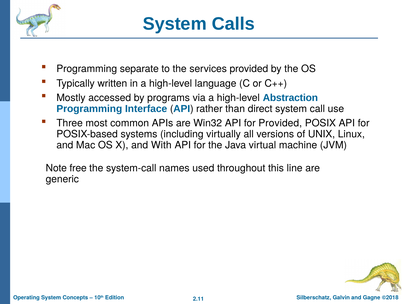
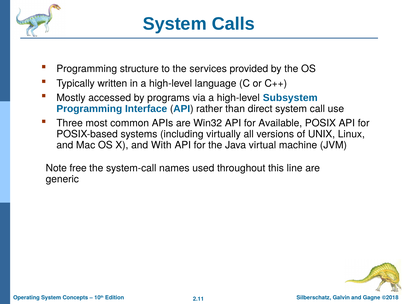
separate: separate -> structure (139, 69)
Abstraction: Abstraction -> Subsystem (290, 98)
for Provided: Provided -> Available (280, 123)
